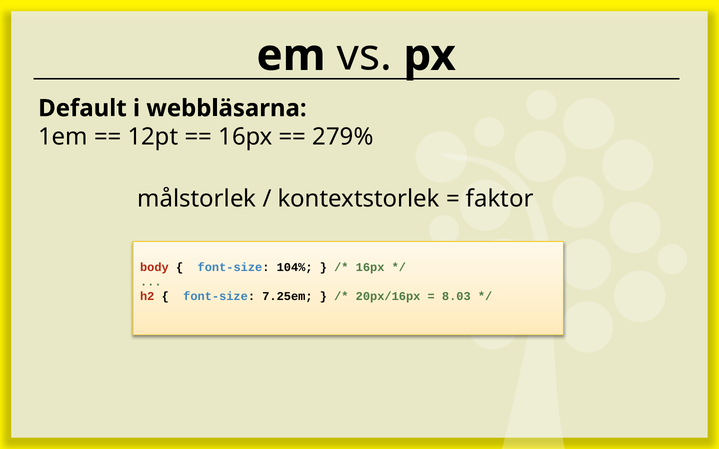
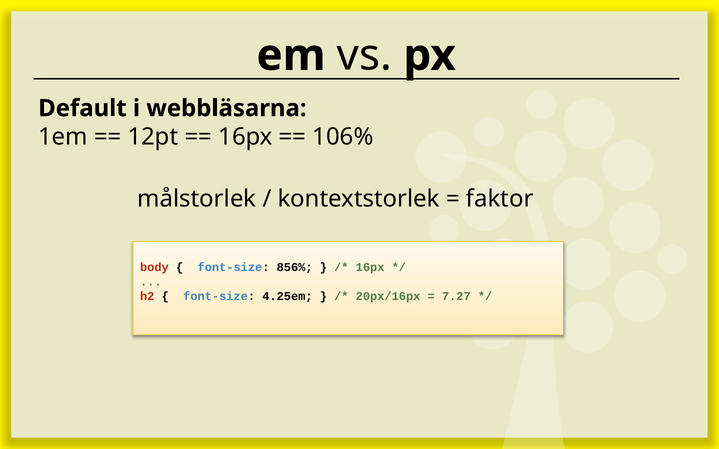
279%: 279% -> 106% (343, 137)
104%: 104% -> 856% (295, 268)
7.25em: 7.25em -> 4.25em (287, 296)
8.03: 8.03 -> 7.27 (456, 296)
